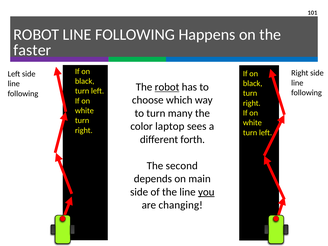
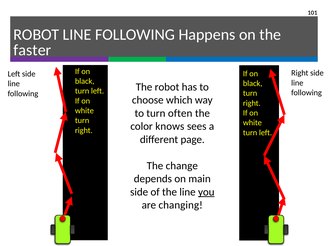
robot underline: present -> none (167, 87)
many: many -> often (180, 113)
laptop: laptop -> knows (170, 126)
forth: forth -> page (193, 139)
second: second -> change (182, 166)
